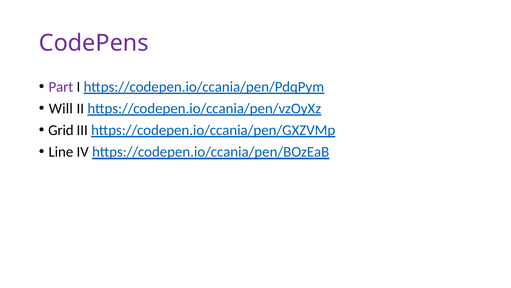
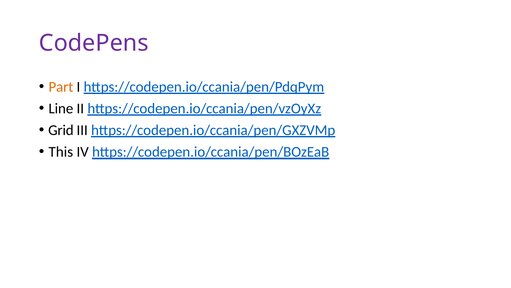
Part colour: purple -> orange (61, 87)
Will: Will -> Line (61, 108)
Line: Line -> This (61, 152)
